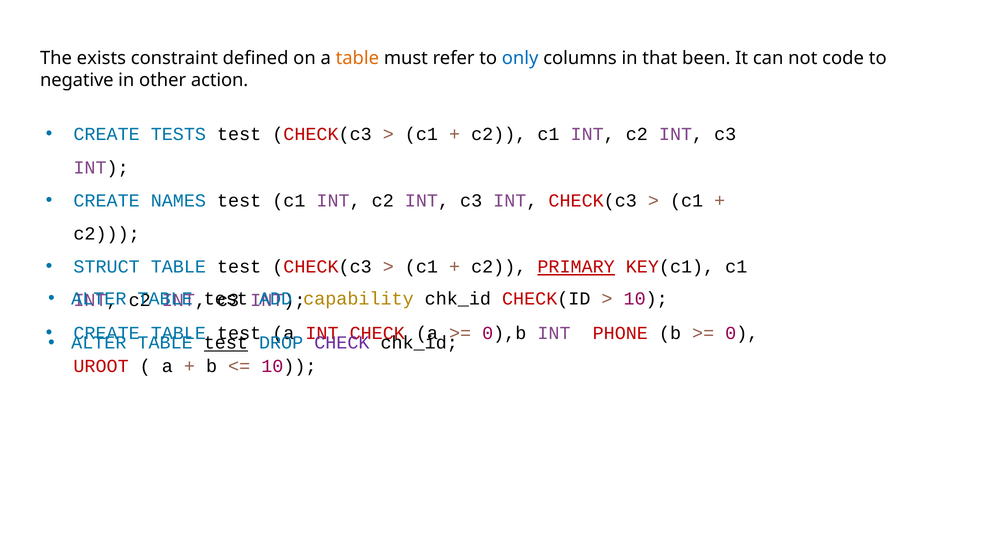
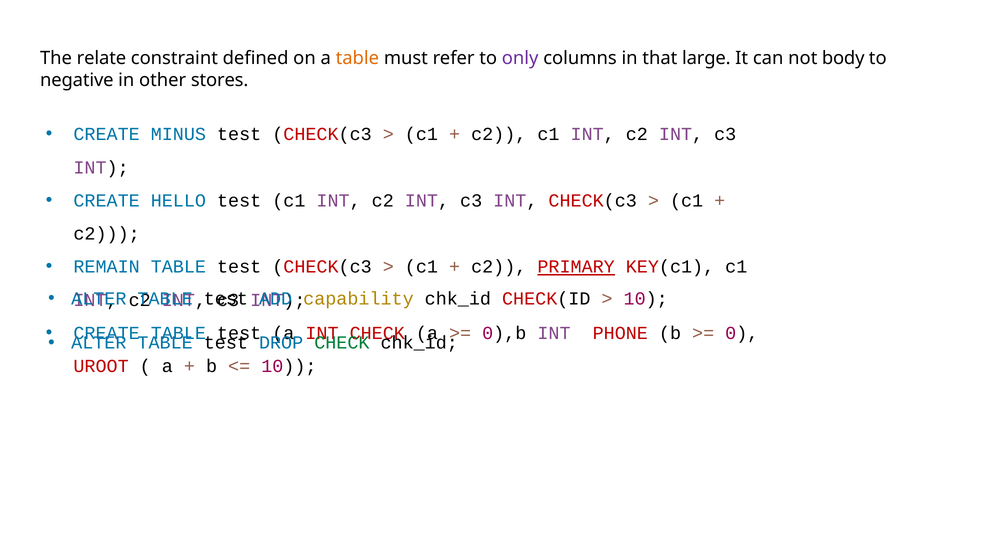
exists: exists -> relate (101, 58)
only colour: blue -> purple (520, 58)
been: been -> large (706, 58)
code: code -> body (843, 58)
action: action -> stores (220, 80)
TESTS: TESTS -> MINUS (178, 134)
NAMES: NAMES -> HELLO (178, 201)
STRUCT: STRUCT -> REMAIN (107, 267)
test underline: present -> none (226, 343)
CHECK colour: purple -> green (342, 343)
